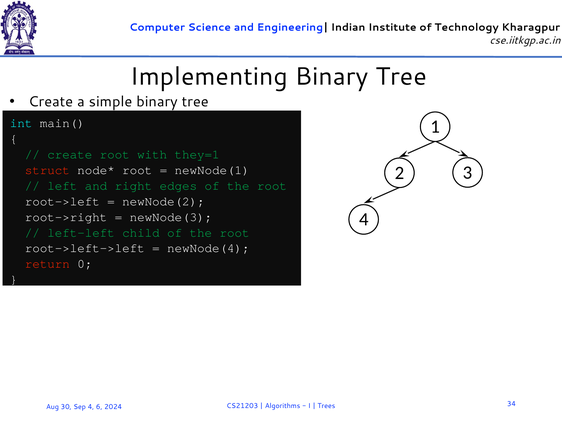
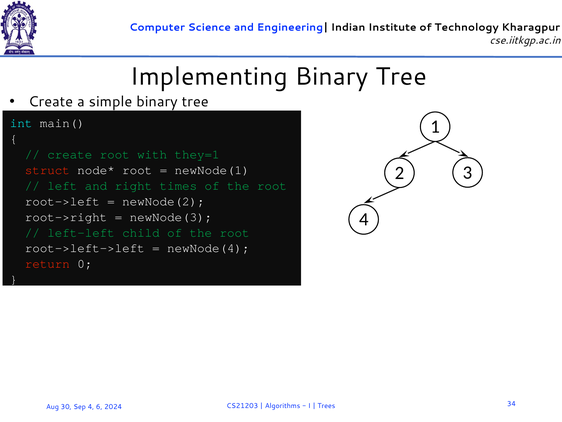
edges: edges -> times (178, 185)
